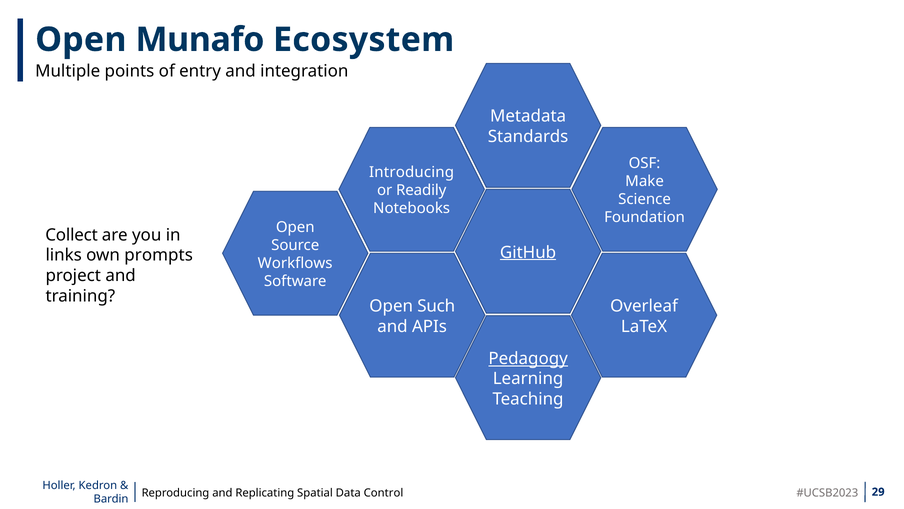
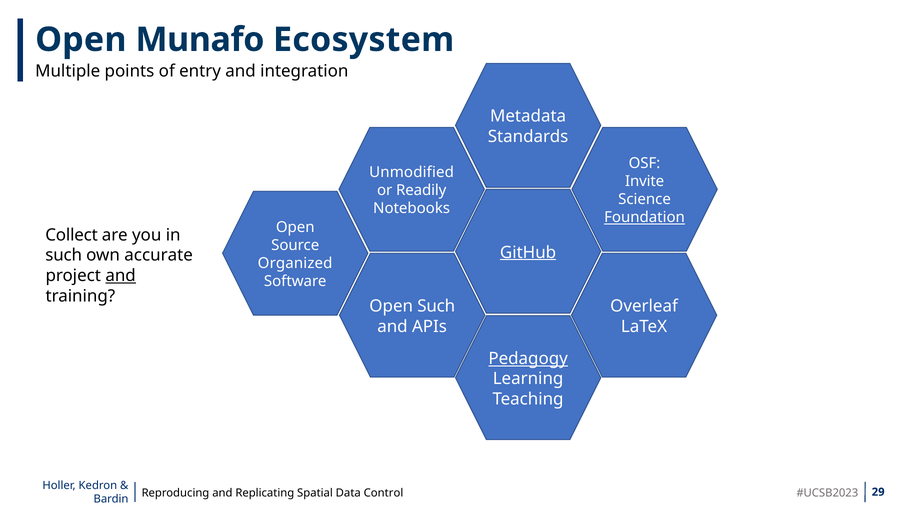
Introducing: Introducing -> Unmodified (412, 172)
Make: Make -> Invite (645, 181)
Foundation underline: none -> present (645, 217)
links: links -> such (64, 255)
prompts: prompts -> accurate (159, 255)
Workflows: Workflows -> Organized (295, 263)
and underline: none -> present (121, 275)
